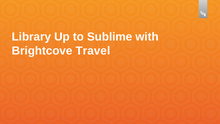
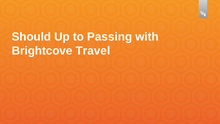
Library: Library -> Should (31, 37)
Sublime: Sublime -> Passing (110, 37)
